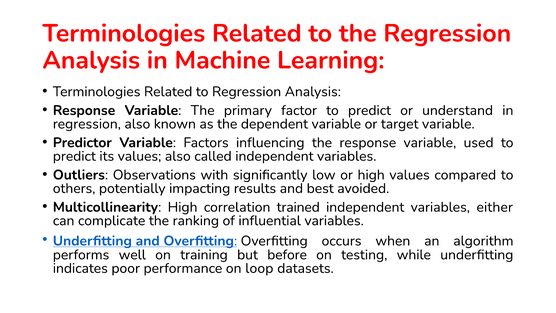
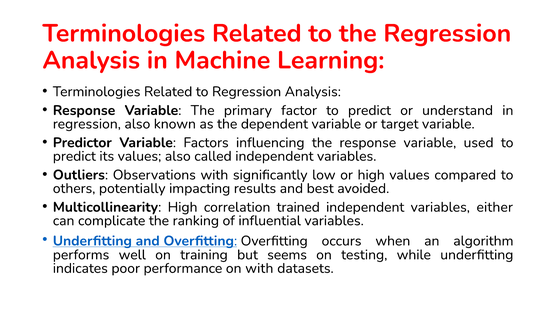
before: before -> seems (287, 255)
on loop: loop -> with (259, 268)
